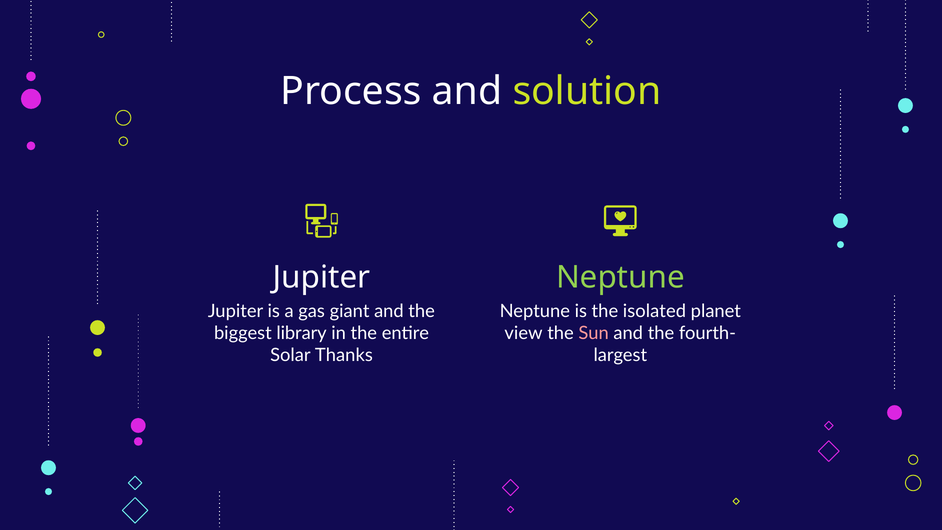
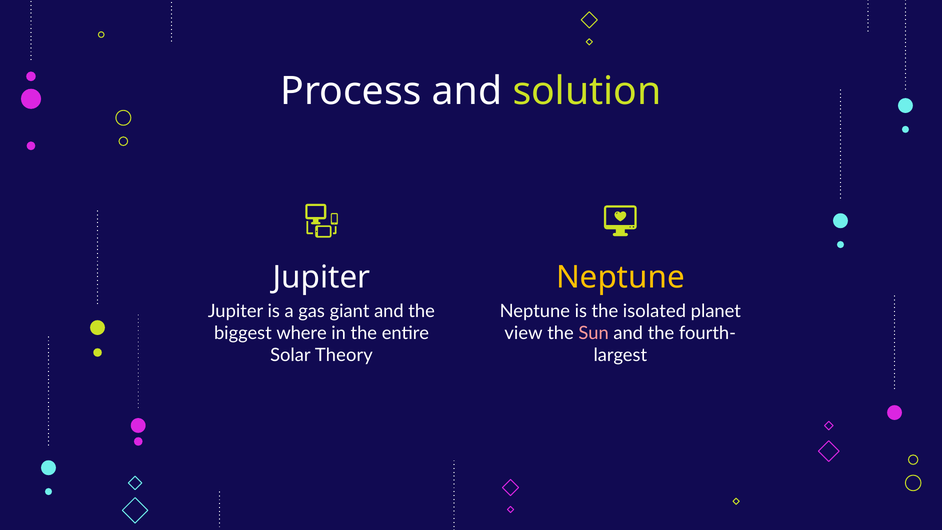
Neptune colour: light green -> yellow (620, 278)
library: library -> where (302, 333)
Thanks: Thanks -> Theory (344, 355)
